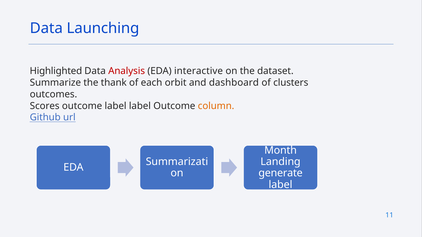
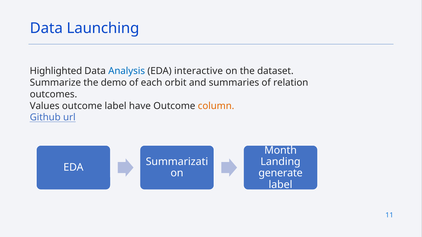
Analysis colour: red -> blue (127, 71)
thank: thank -> demo (114, 83)
dashboard: dashboard -> summaries (234, 83)
clusters: clusters -> relation (291, 83)
Scores: Scores -> Values (45, 106)
label label: label -> have (140, 106)
